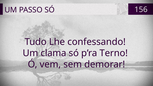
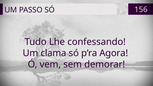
Terno: Terno -> Agora (114, 53)
